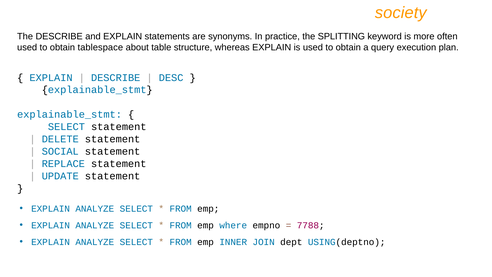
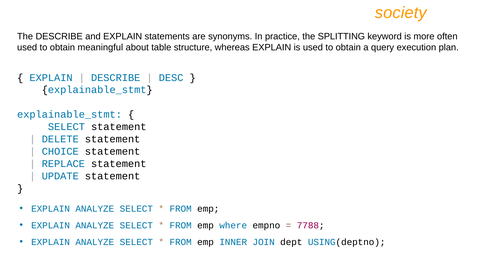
tablespace: tablespace -> meaningful (100, 47)
SOCIAL: SOCIAL -> CHOICE (60, 151)
